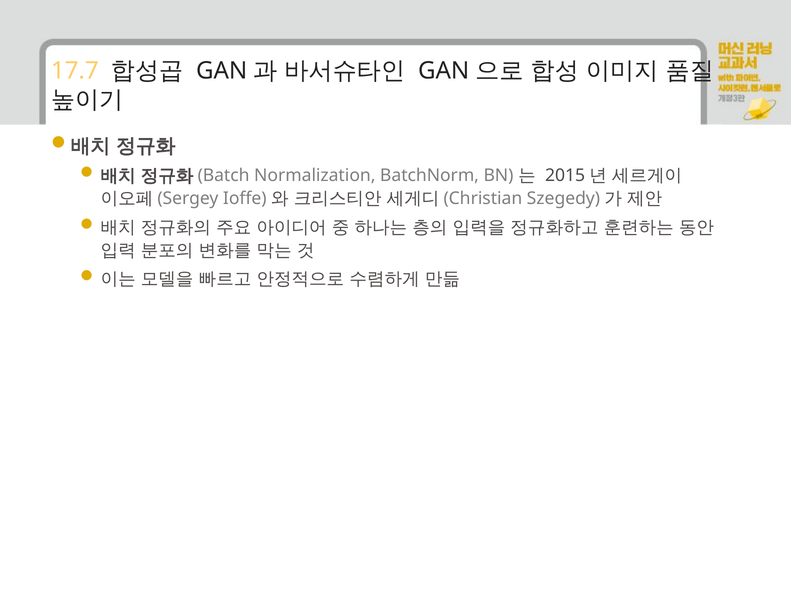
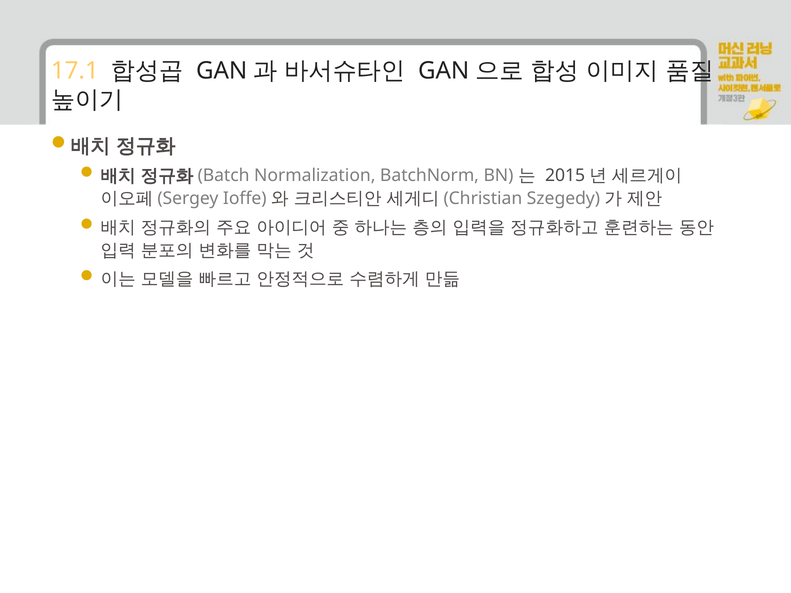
17.7: 17.7 -> 17.1 (75, 71)
